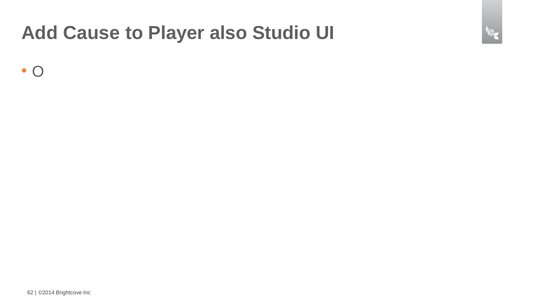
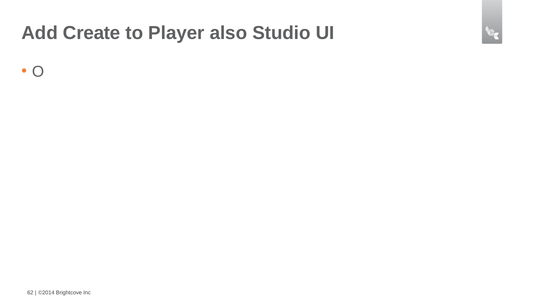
Cause: Cause -> Create (92, 33)
